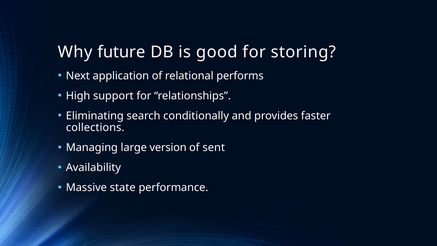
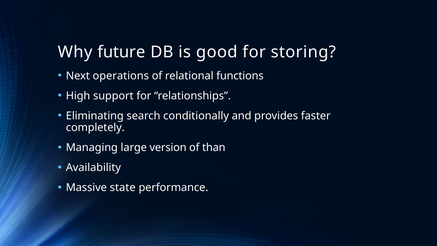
application: application -> operations (121, 76)
performs: performs -> functions (240, 76)
collections: collections -> completely (95, 128)
sent: sent -> than (214, 148)
